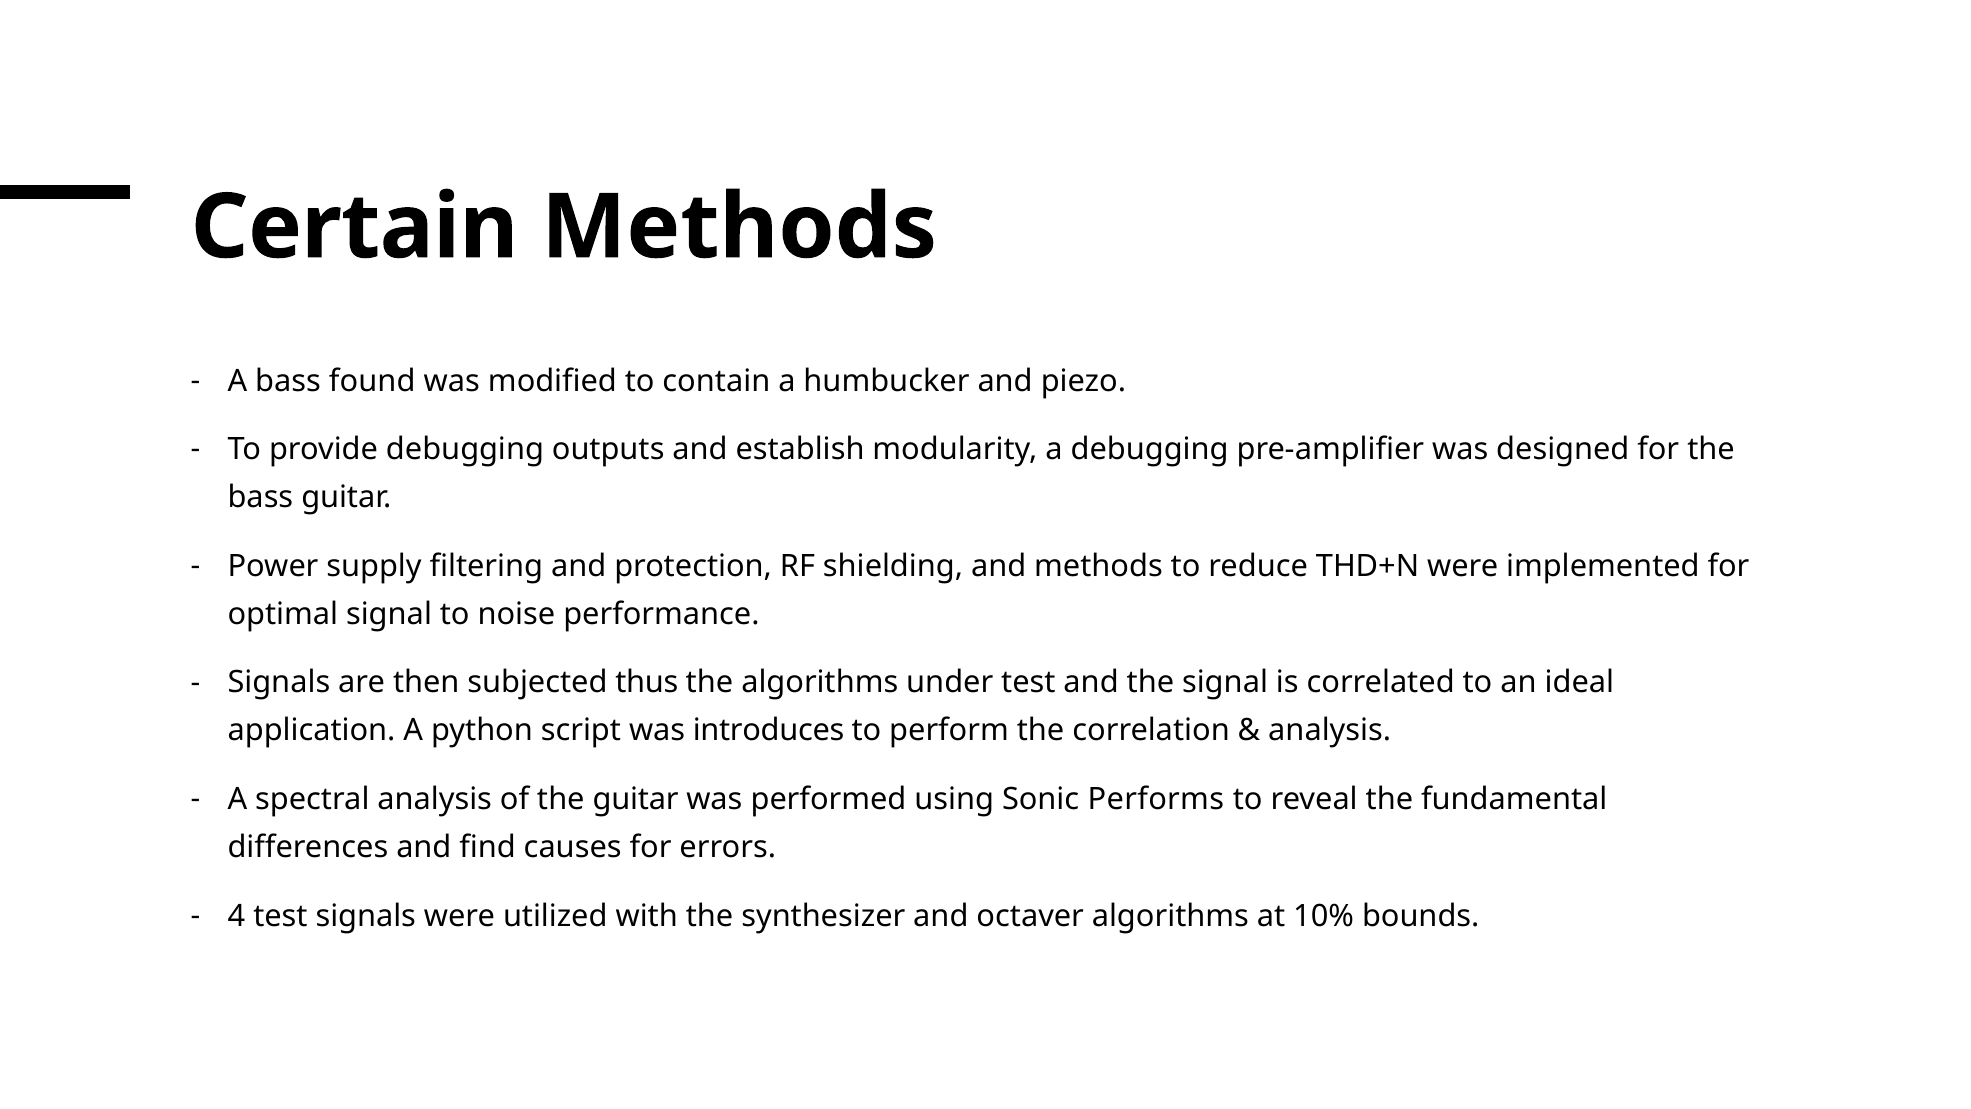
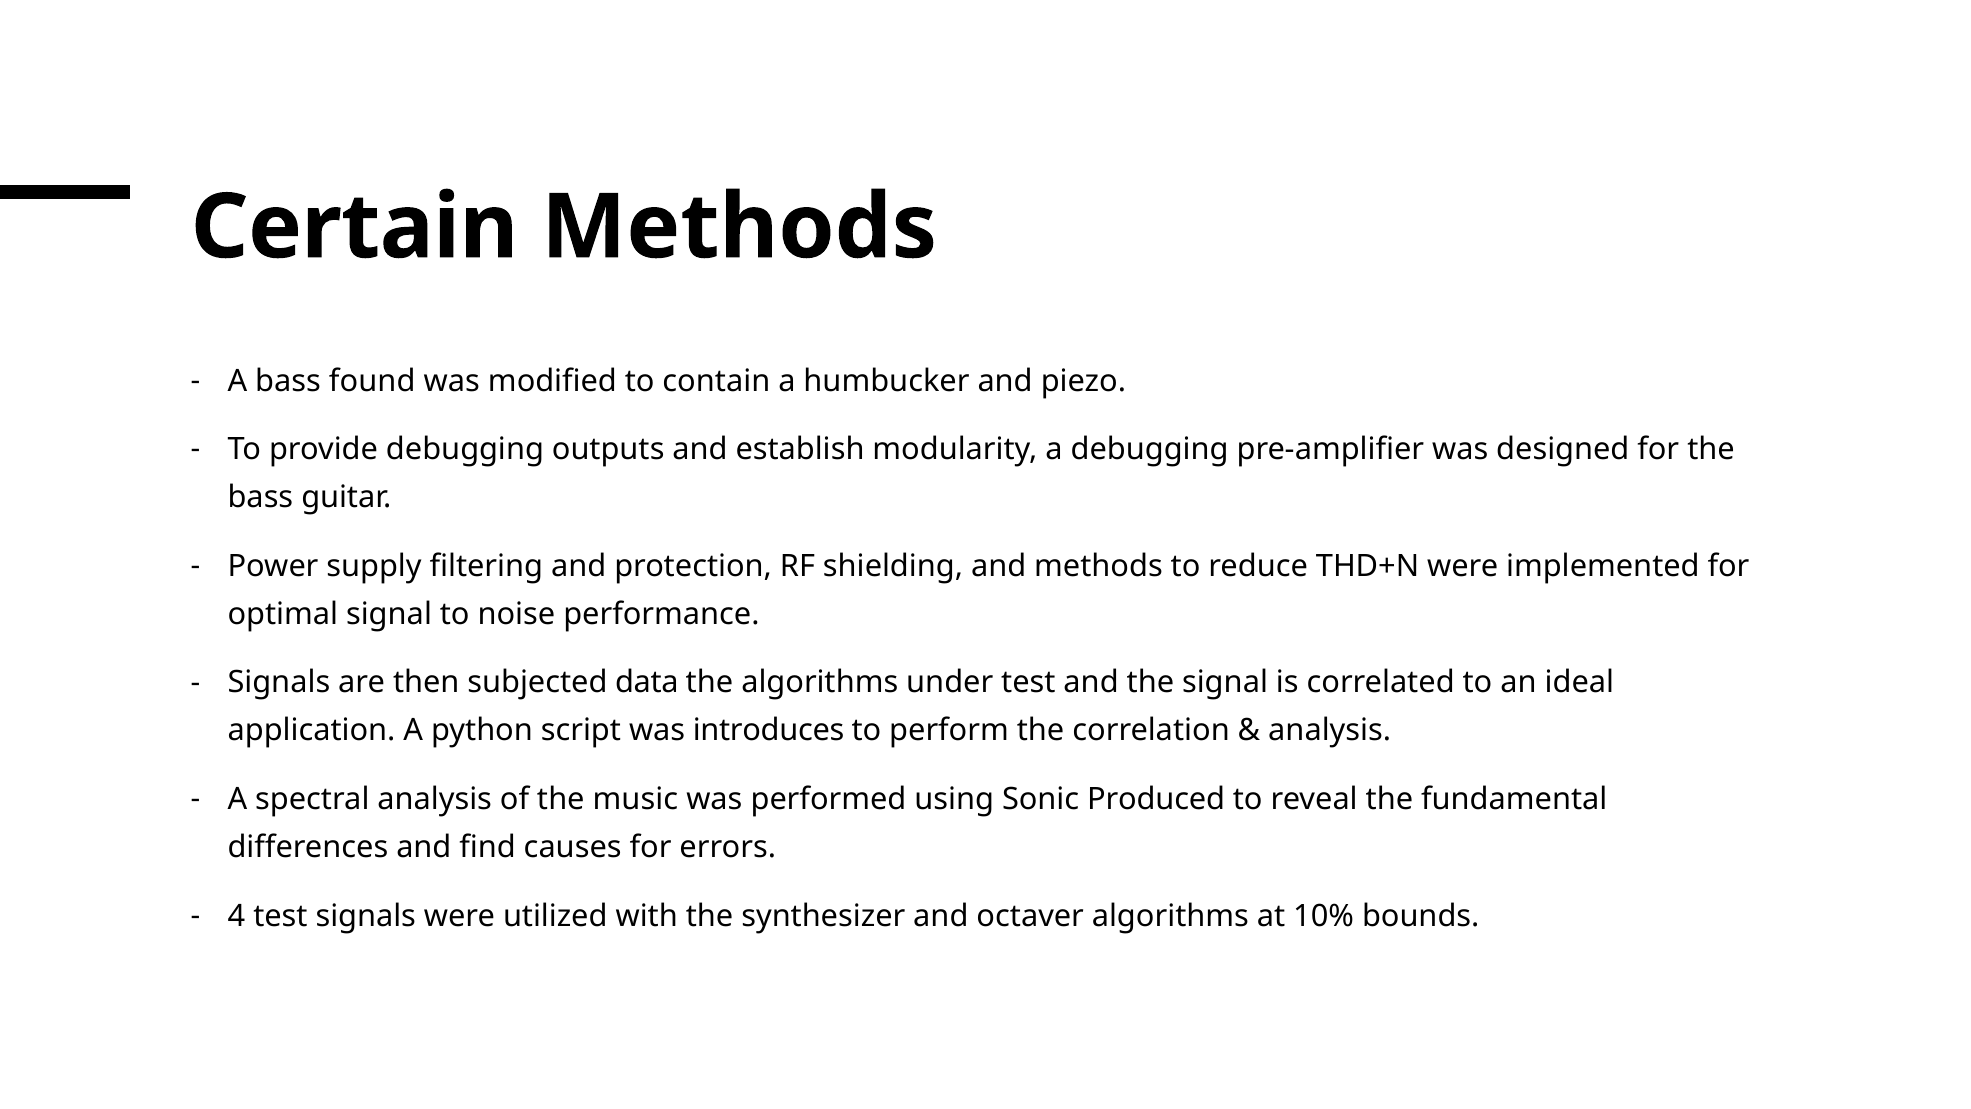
thus: thus -> data (647, 683)
the guitar: guitar -> music (635, 799)
Performs: Performs -> Produced (1156, 799)
